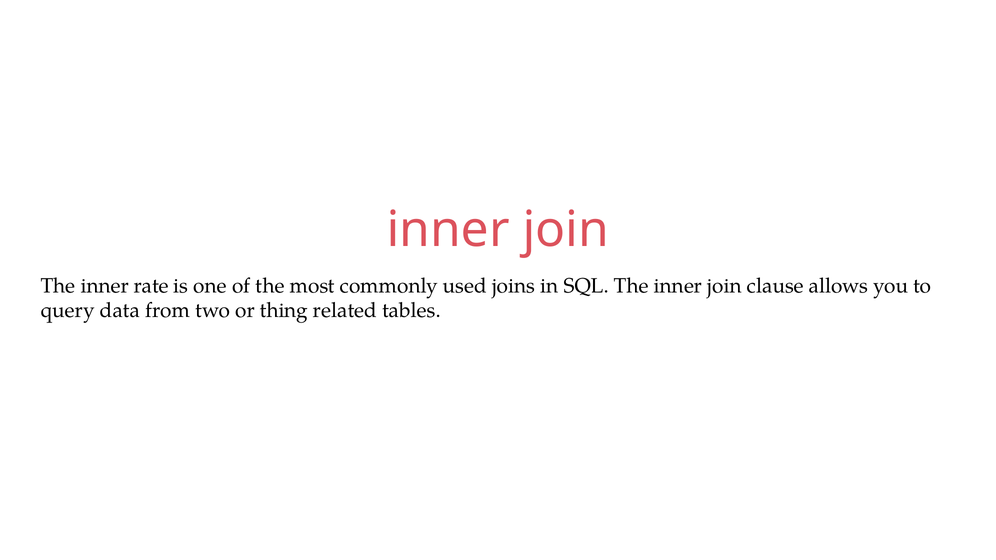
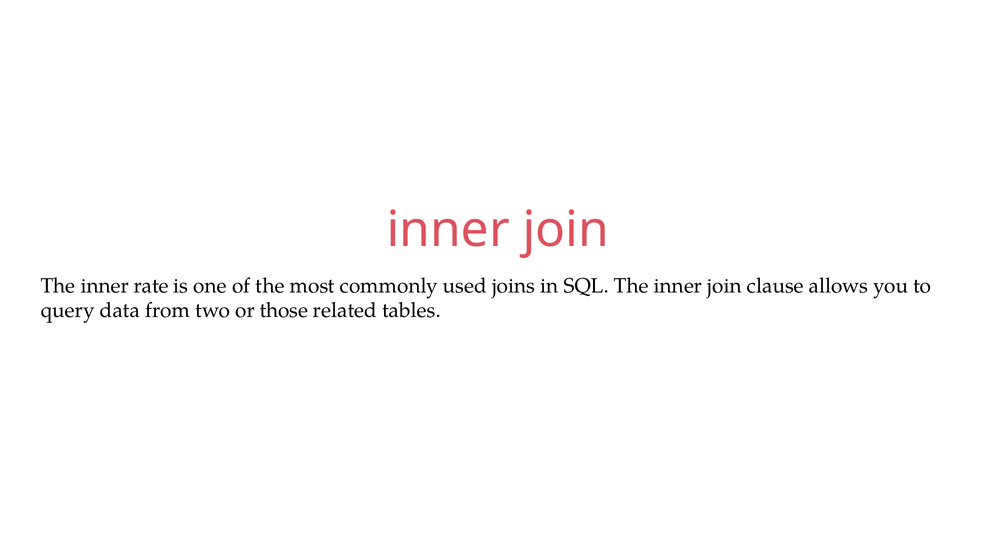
thing: thing -> those (284, 311)
